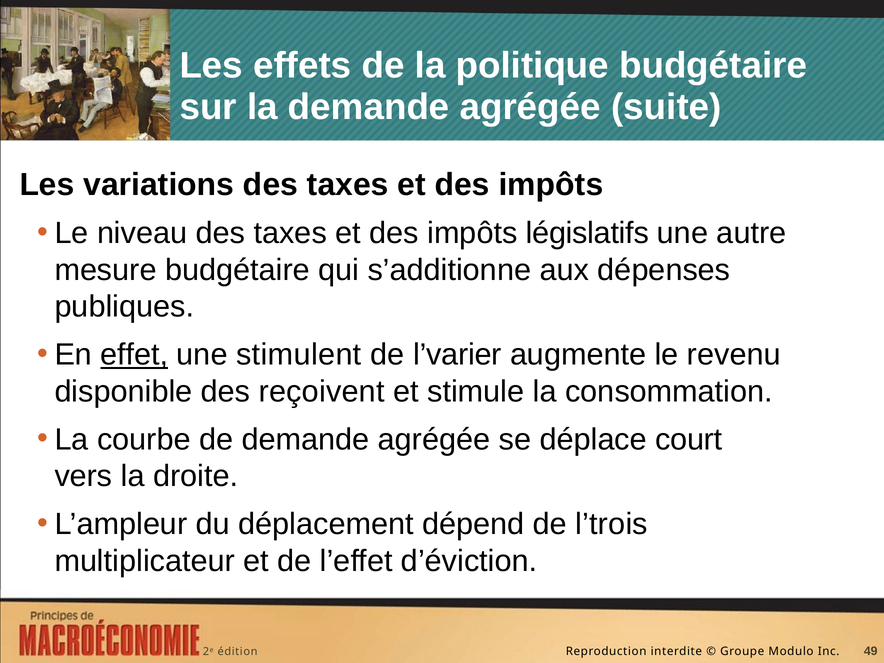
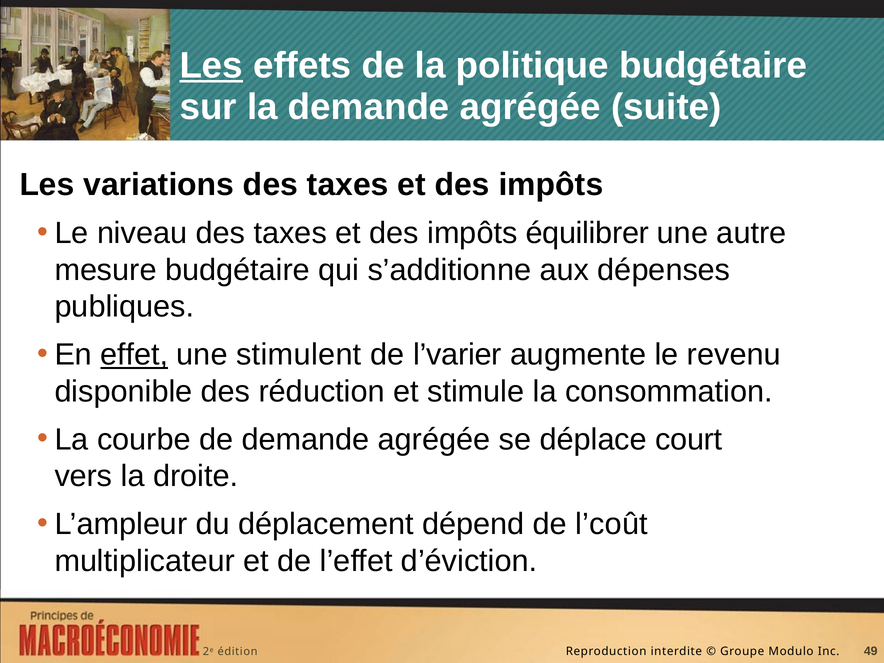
Les underline: none -> present (211, 65)
législatifs: législatifs -> équilibrer (587, 233)
reçoivent: reçoivent -> réduction (322, 392)
l’trois: l’trois -> l’coût (612, 524)
